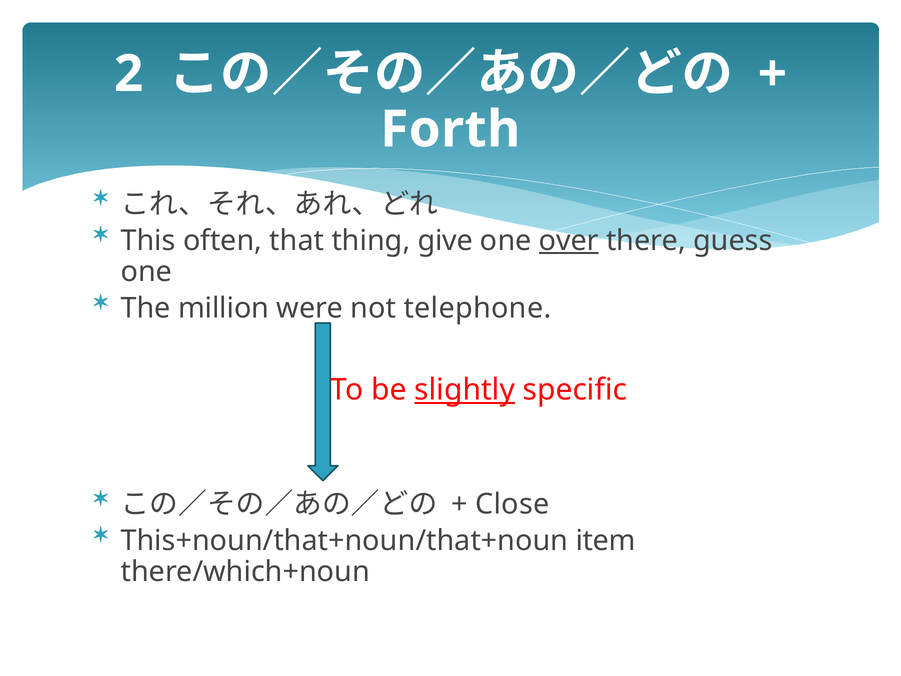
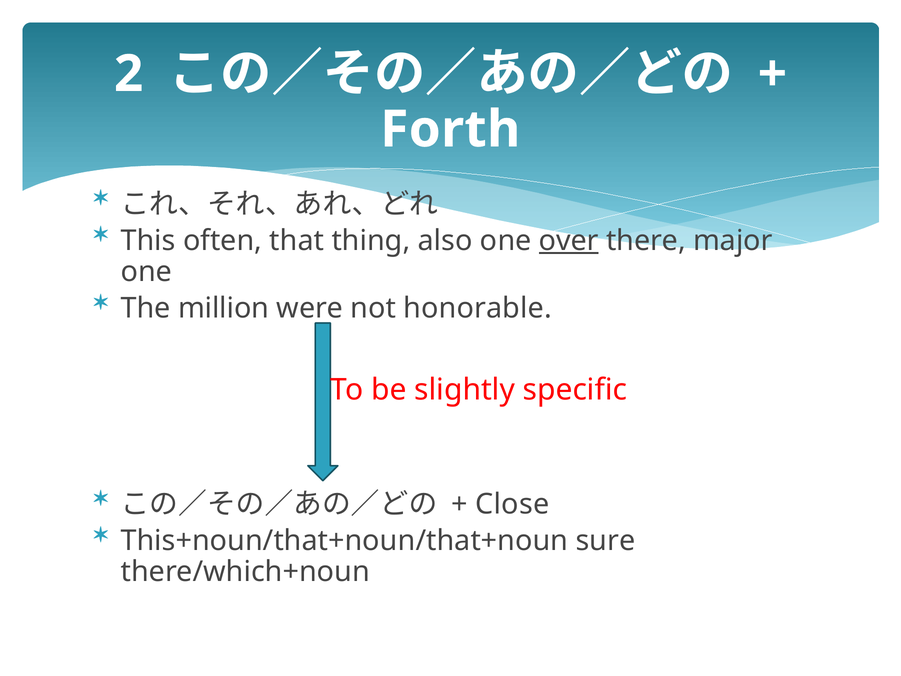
give: give -> also (445, 240)
guess: guess -> major (733, 240)
telephone: telephone -> honorable (478, 308)
slightly underline: present -> none (465, 390)
item: item -> sure (605, 541)
